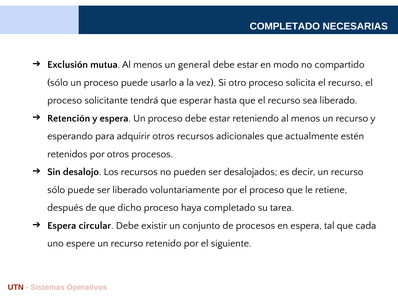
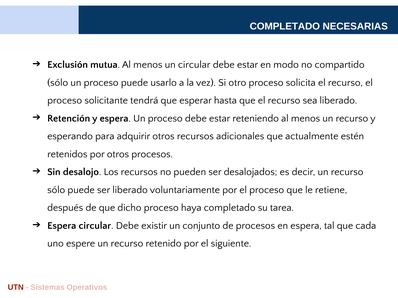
un general: general -> circular (194, 65)
